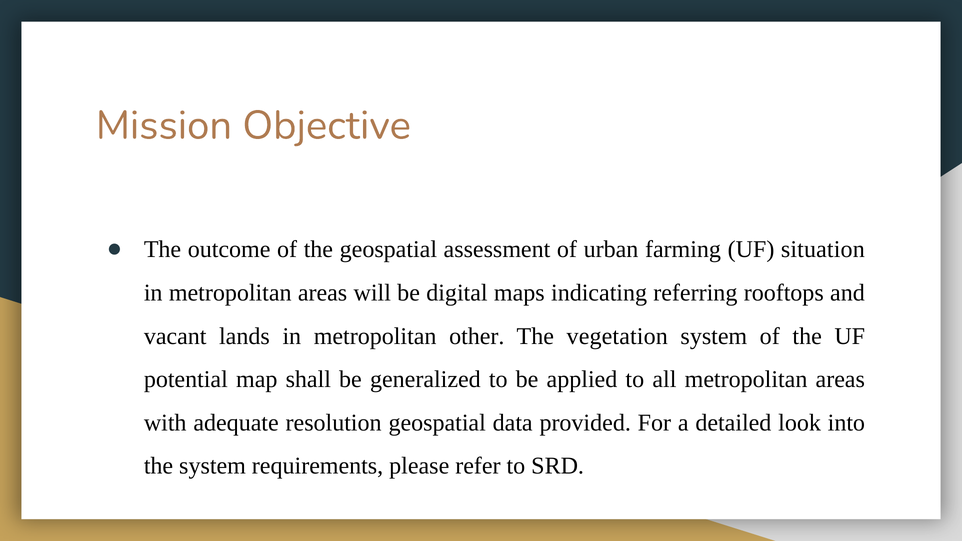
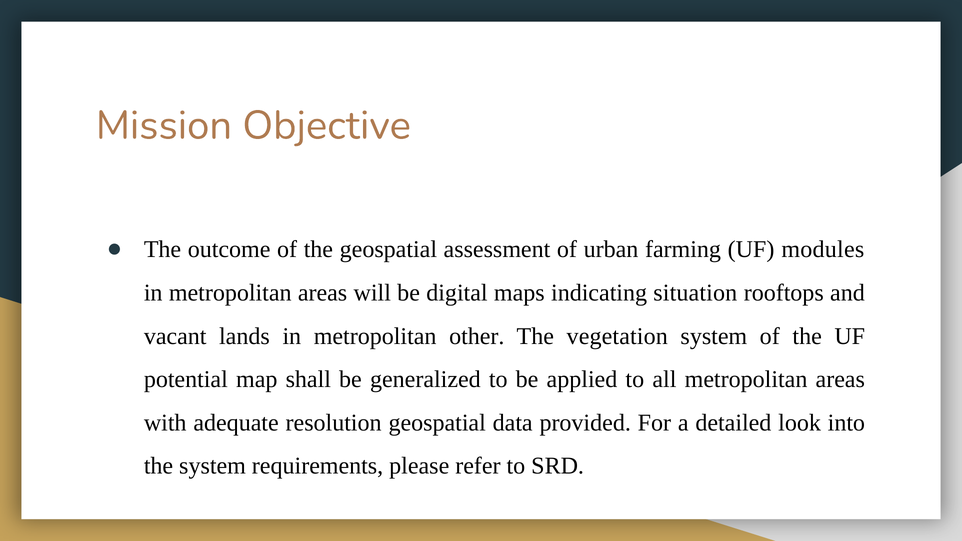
situation: situation -> modules (823, 250)
referring: referring -> situation (695, 293)
